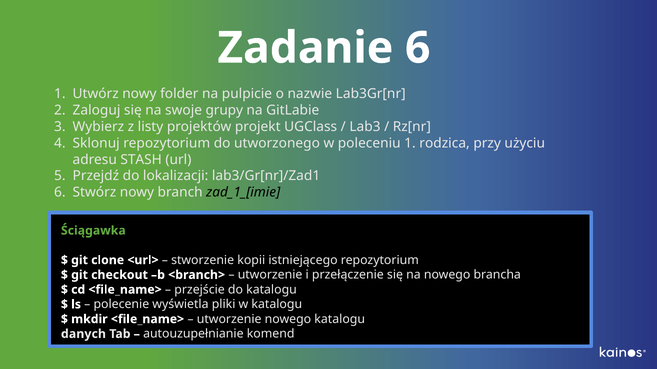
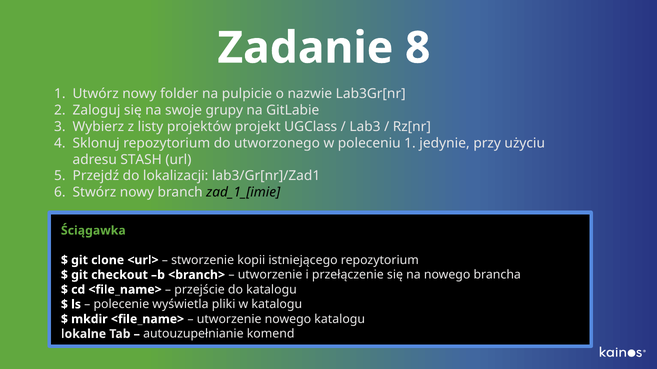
Zadanie 6: 6 -> 8 (418, 48)
rodzica: rodzica -> jedynie (445, 143)
danych: danych -> lokalne (84, 334)
